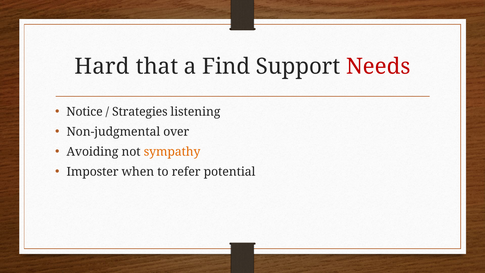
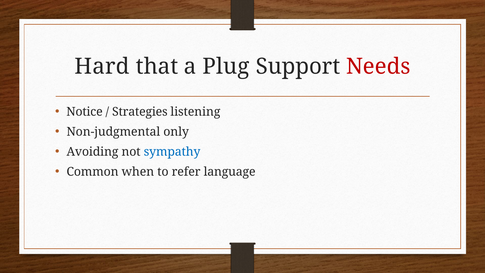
Find: Find -> Plug (226, 67)
over: over -> only (176, 132)
sympathy colour: orange -> blue (172, 152)
Imposter: Imposter -> Common (93, 172)
potential: potential -> language (230, 172)
